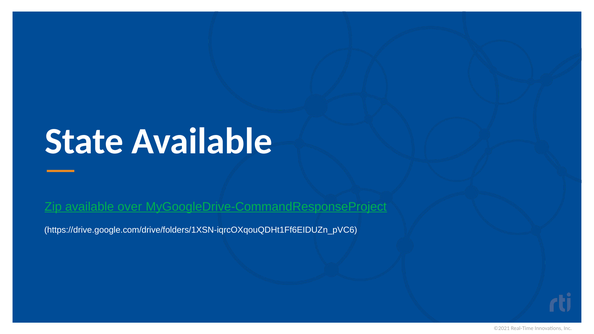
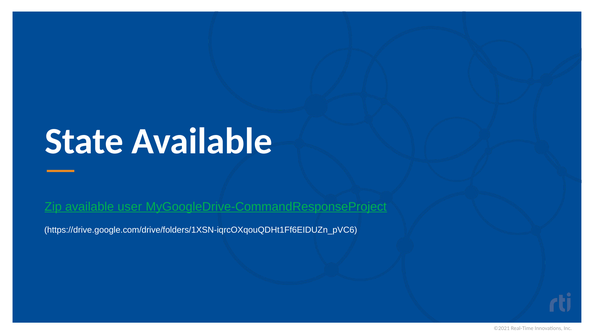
over: over -> user (130, 207)
